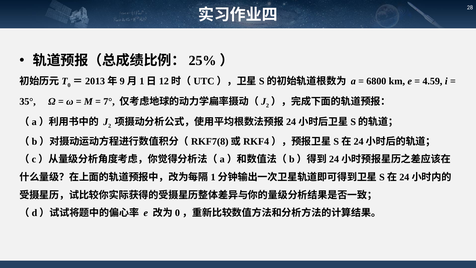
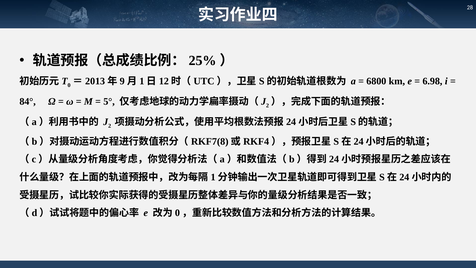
4.59: 4.59 -> 6.98 (432, 81)
35°: 35° -> 84° (28, 102)
7°: 7° -> 5° (109, 102)
